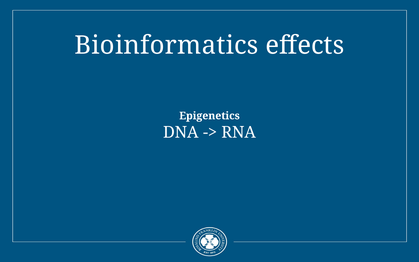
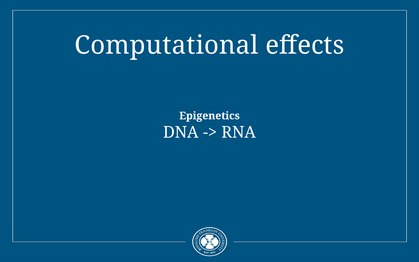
Bioinformatics: Bioinformatics -> Computational (167, 45)
